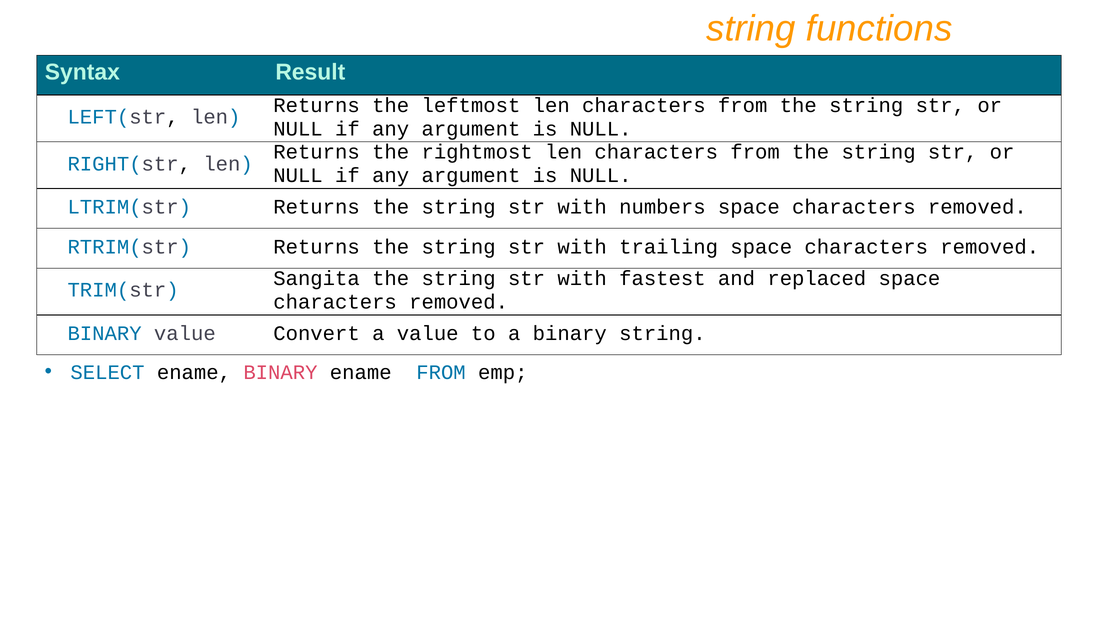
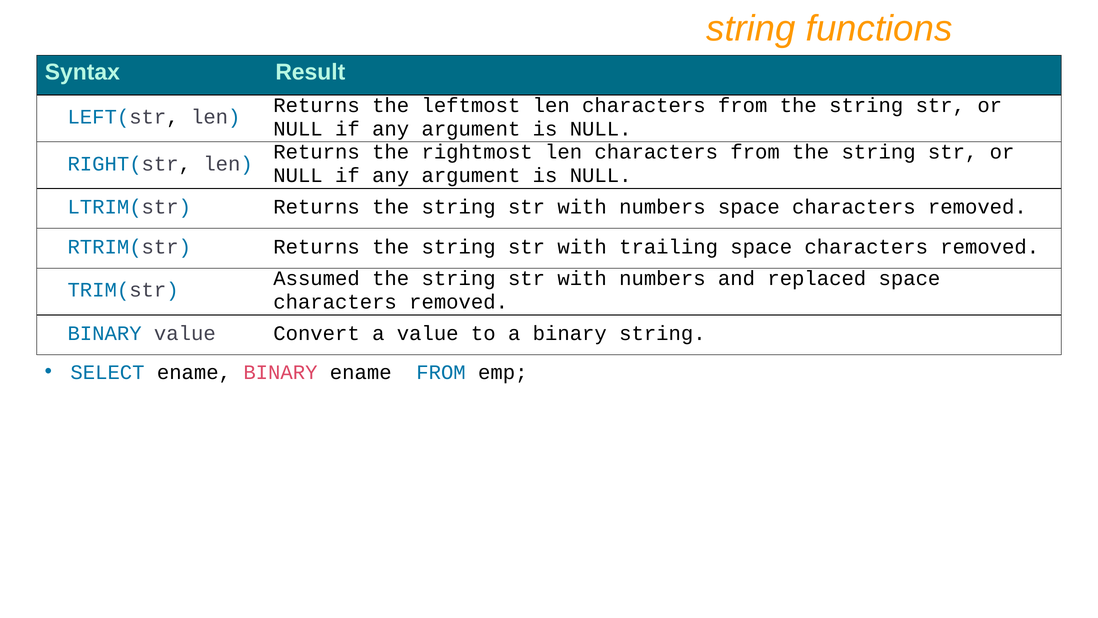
Sangita: Sangita -> Assumed (317, 278)
fastest: fastest -> numbers (662, 278)
